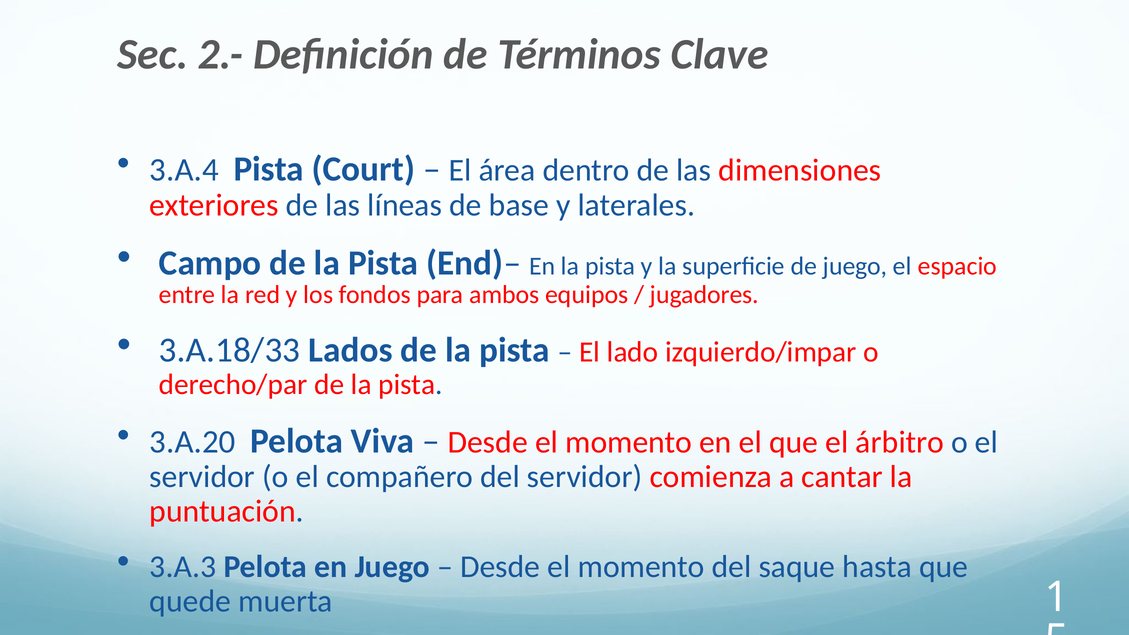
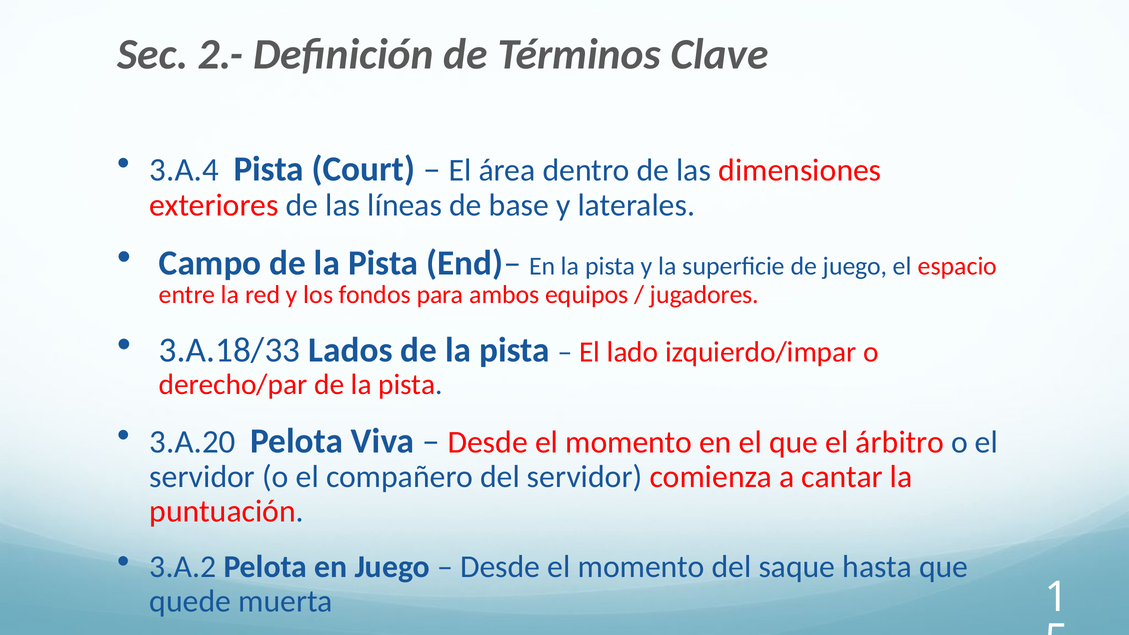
3.A.3: 3.A.3 -> 3.A.2 (183, 567)
